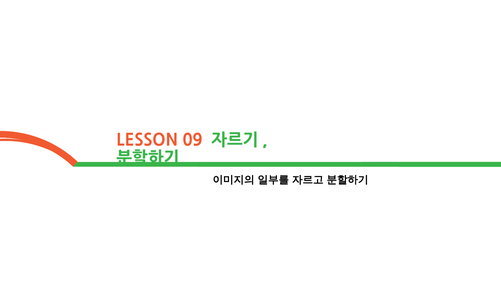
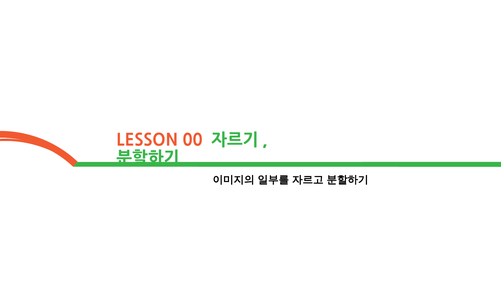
09: 09 -> 00 (193, 140)
